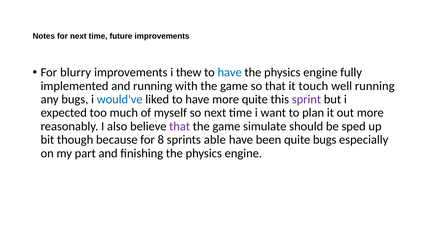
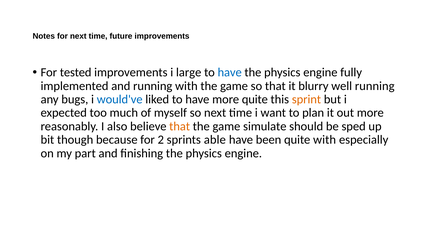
blurry: blurry -> tested (76, 72)
thew: thew -> large (189, 72)
touch: touch -> blurry (313, 86)
sprint colour: purple -> orange (306, 99)
that colour: purple -> orange (180, 126)
8: 8 -> 2 (161, 140)
quite bugs: bugs -> with (325, 140)
